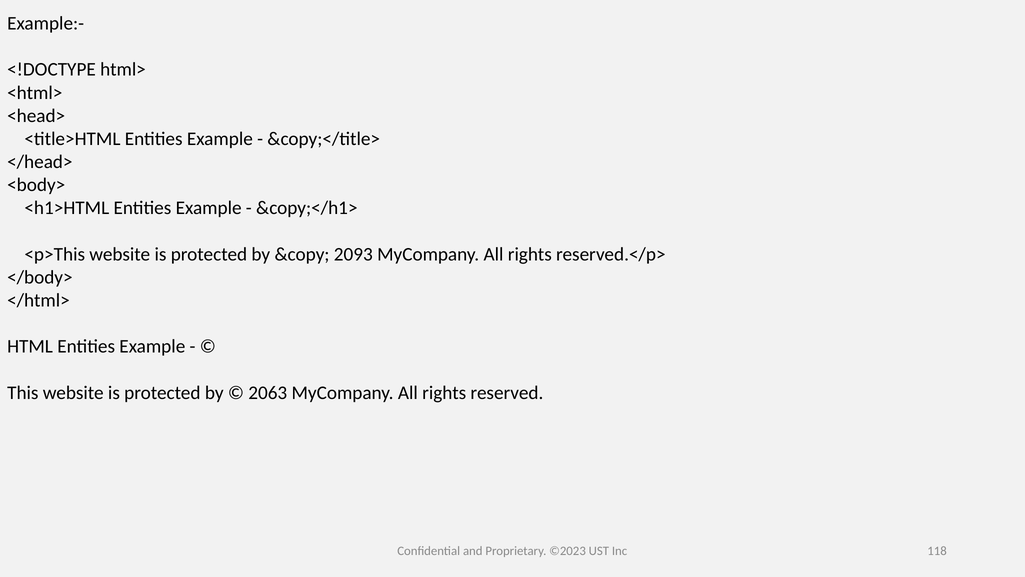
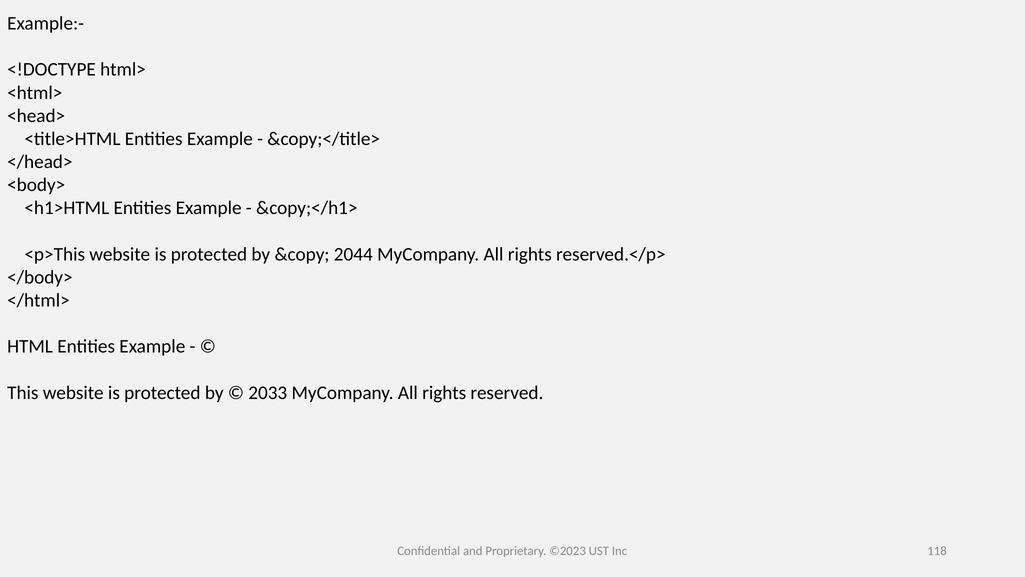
2093: 2093 -> 2044 (353, 254)
2063: 2063 -> 2033 (268, 392)
